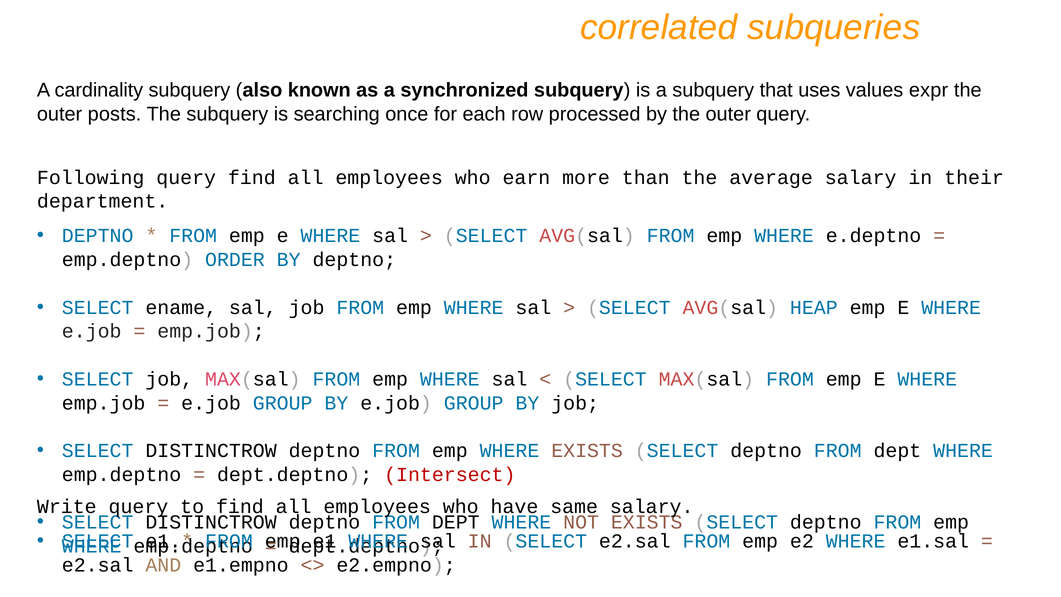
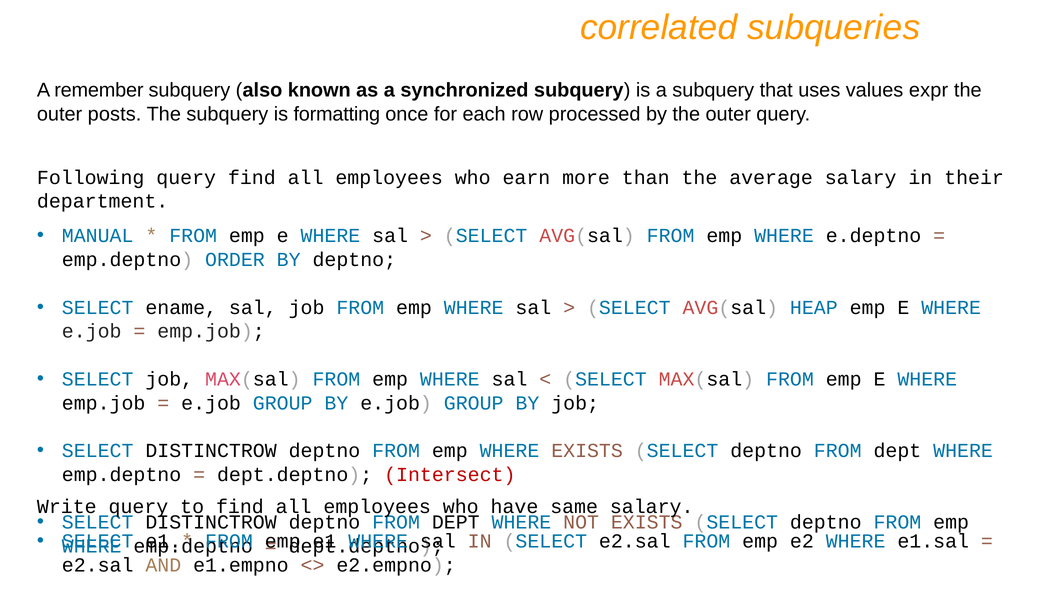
cardinality: cardinality -> remember (99, 90)
searching: searching -> formatting (337, 114)
DEPTNO: DEPTNO -> MANUAL (98, 236)
